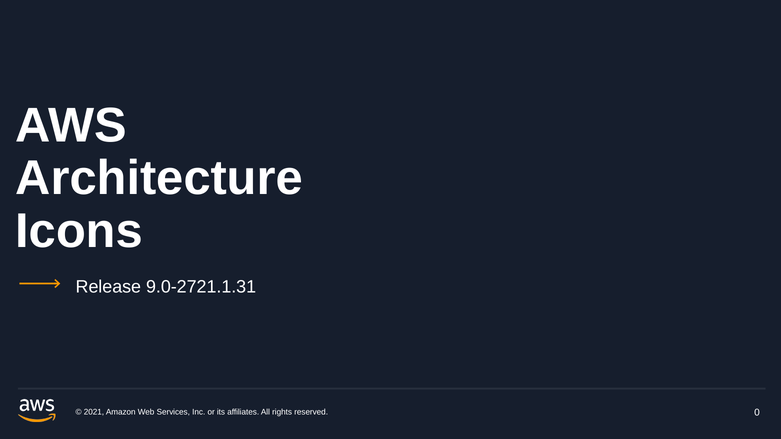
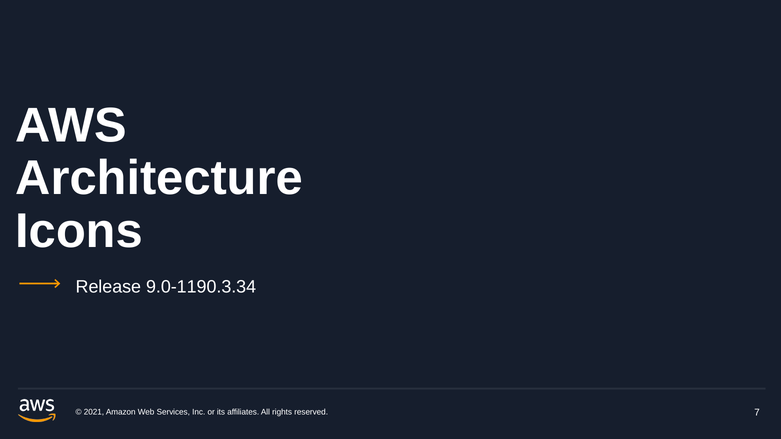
9.0-2721.1.31: 9.0-2721.1.31 -> 9.0-1190.3.34 (201, 287)
0: 0 -> 7 (757, 413)
